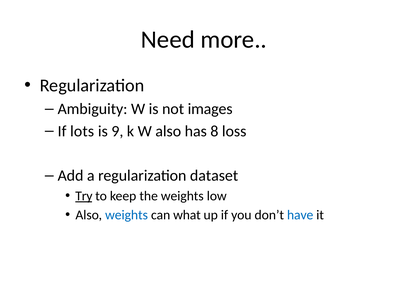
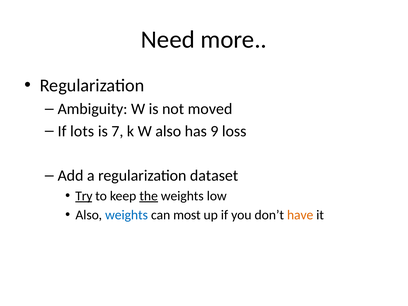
images: images -> moved (210, 109)
9: 9 -> 7 (117, 131)
8: 8 -> 9 (214, 131)
the underline: none -> present (149, 196)
what: what -> most (187, 215)
have colour: blue -> orange (300, 215)
